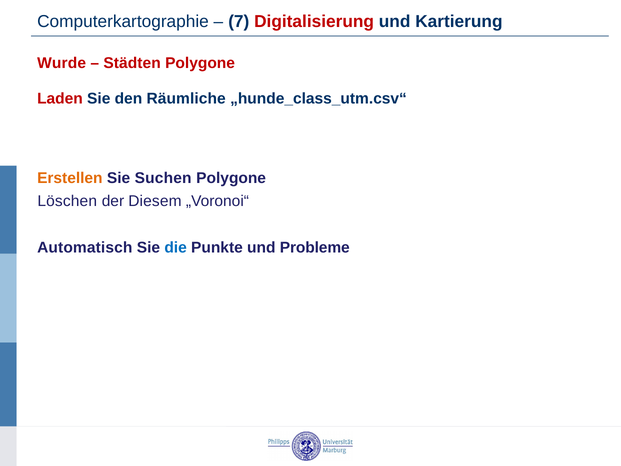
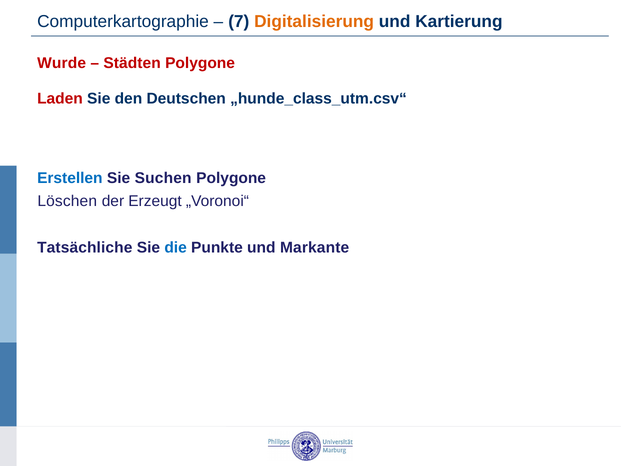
Digitalisierung colour: red -> orange (314, 21)
Räumliche: Räumliche -> Deutschen (186, 99)
Erstellen colour: orange -> blue (70, 178)
Diesem: Diesem -> Erzeugt (155, 201)
Automatisch: Automatisch -> Tatsächliche (85, 248)
Probleme: Probleme -> Markante (315, 248)
